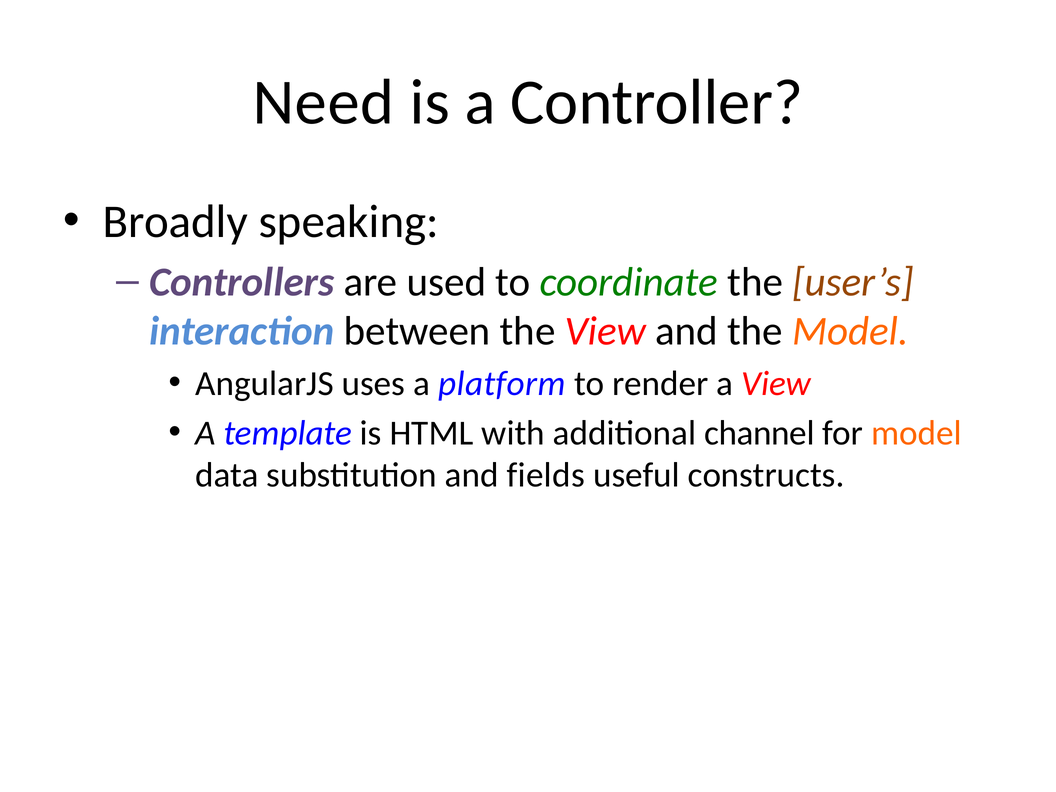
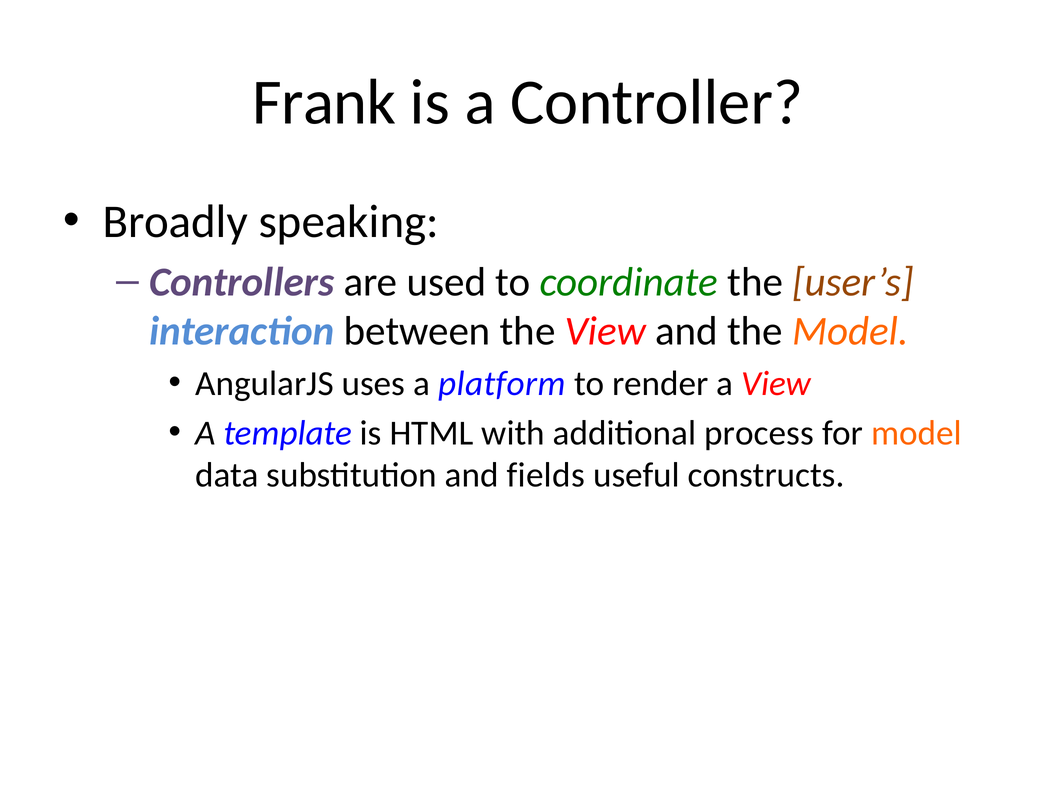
Need: Need -> Frank (324, 102)
channel: channel -> process (759, 433)
